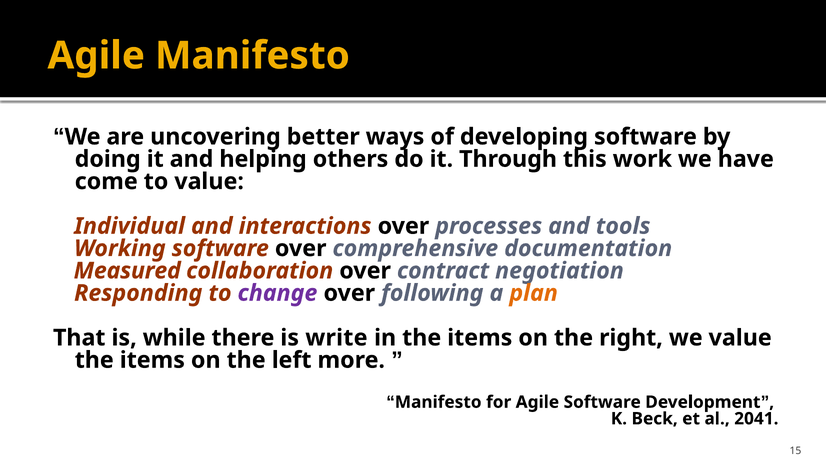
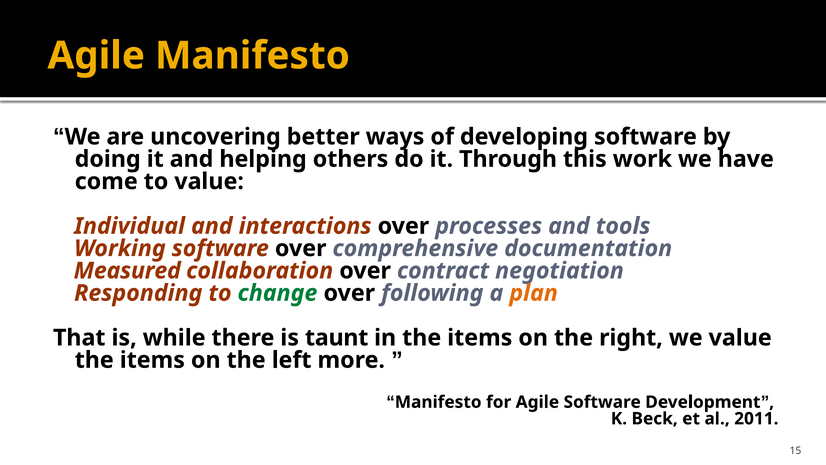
change colour: purple -> green (277, 293)
write: write -> taunt (337, 337)
2041: 2041 -> 2011 (756, 418)
